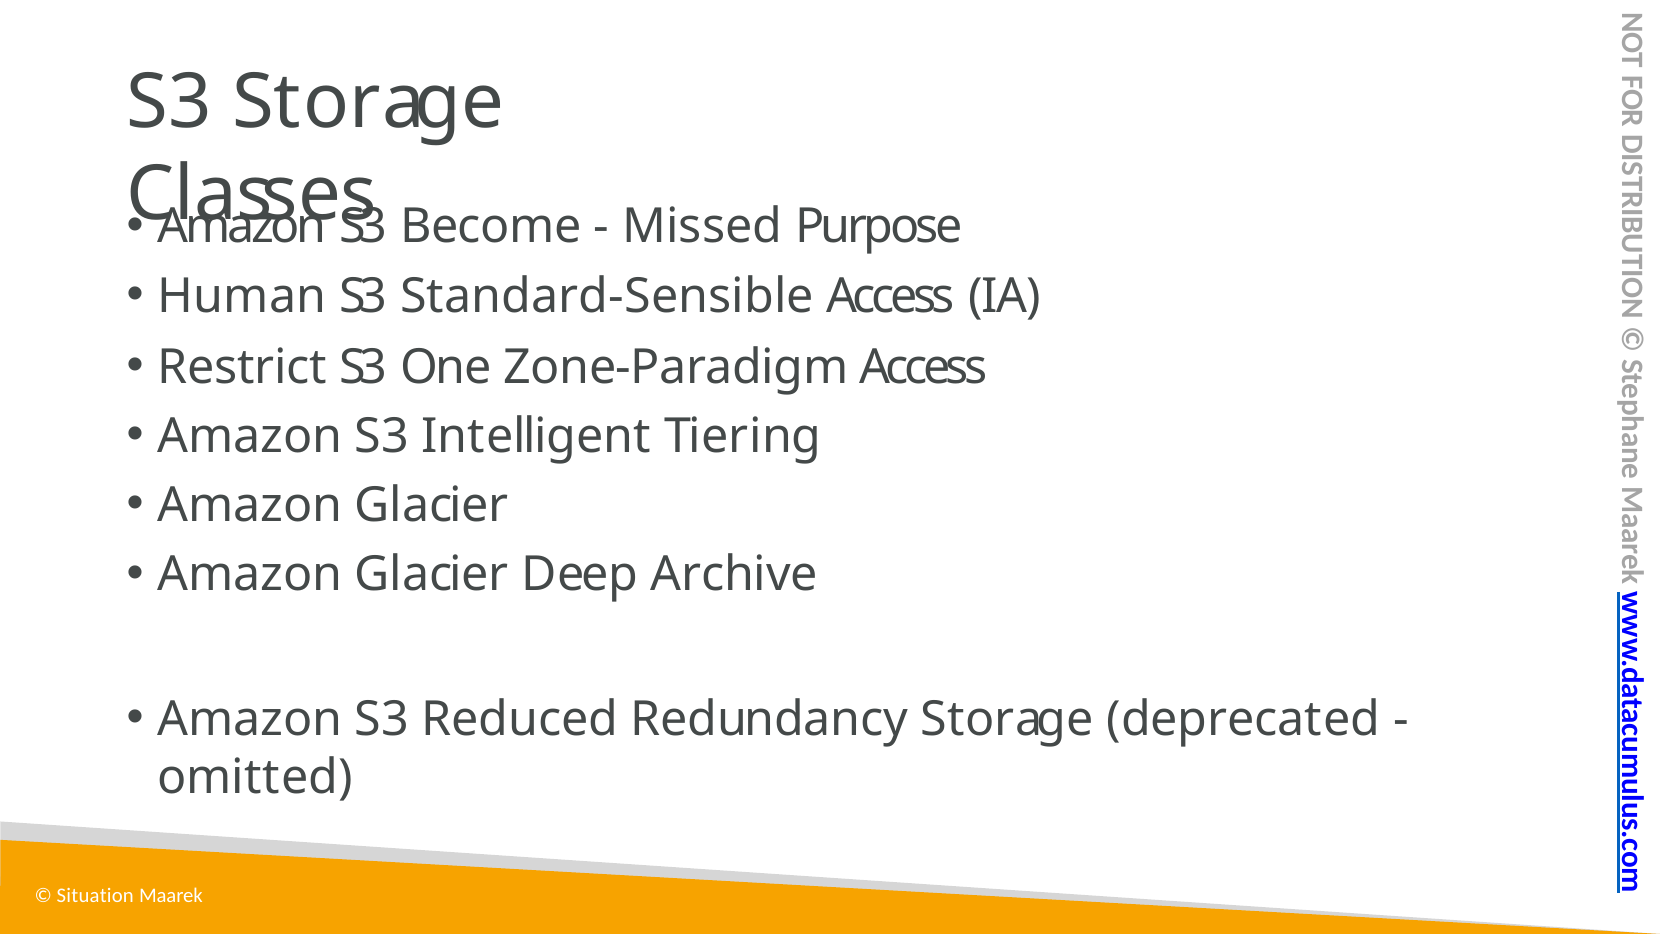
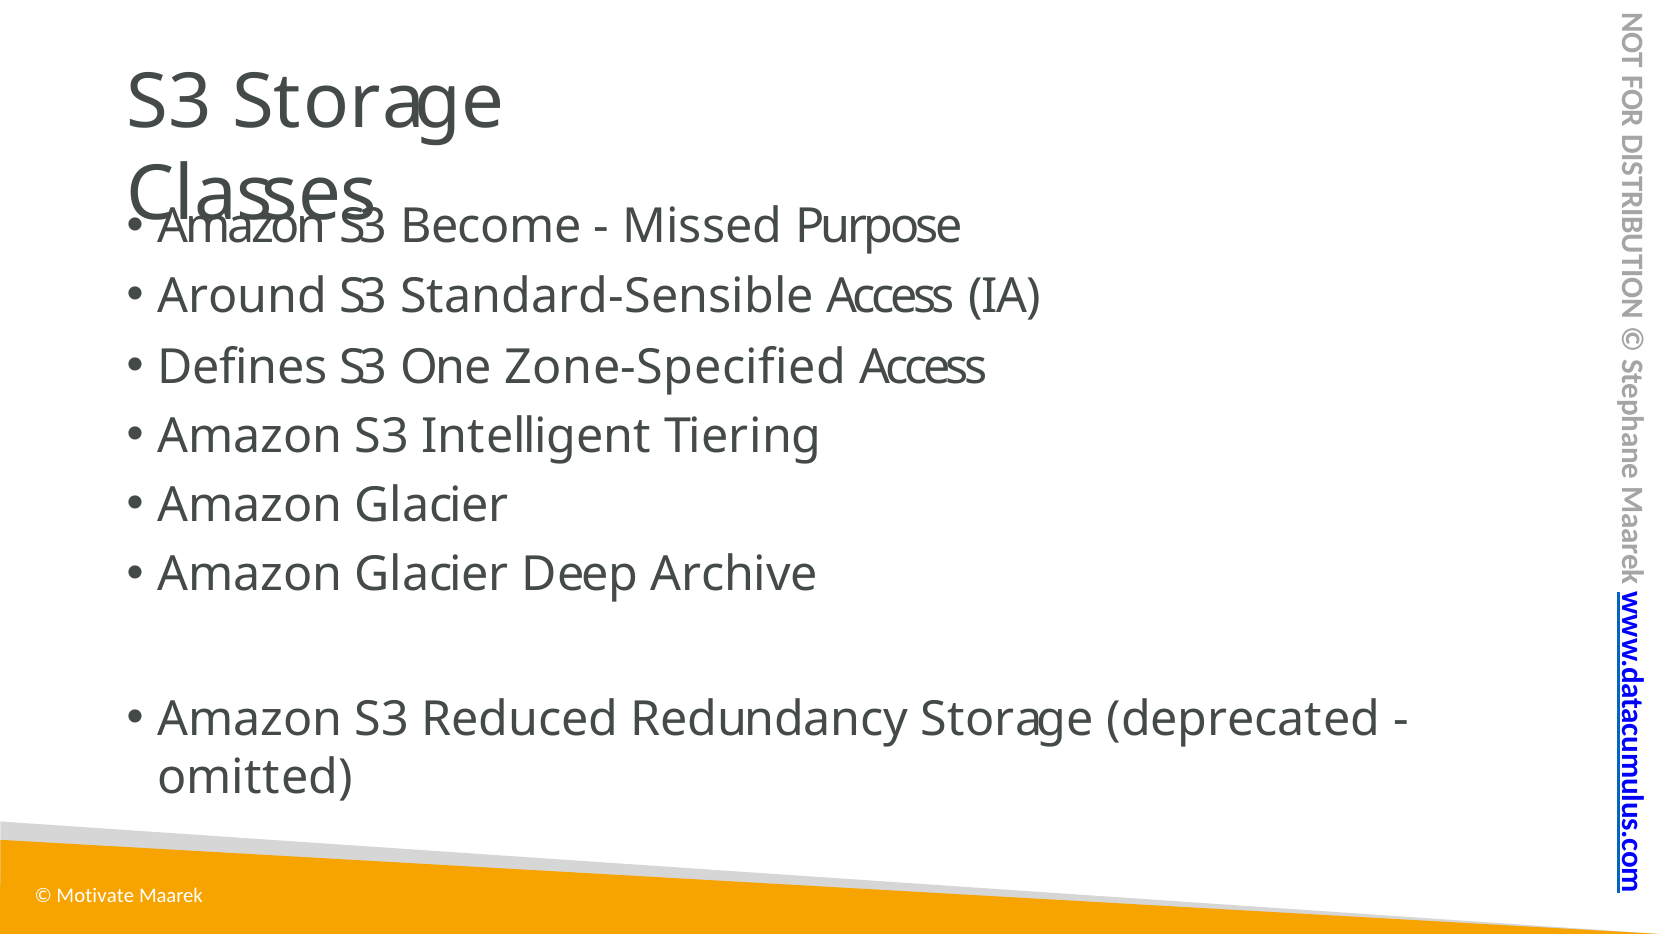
Human: Human -> Around (242, 296)
Restrict: Restrict -> Defines (242, 367)
Zone-Paradigm: Zone-Paradigm -> Zone-Specified (676, 367)
Situation: Situation -> Motivate (95, 895)
